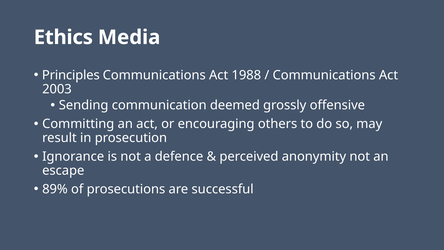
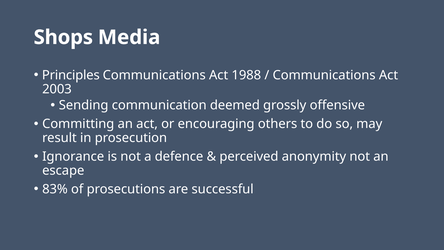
Ethics: Ethics -> Shops (63, 37)
89%: 89% -> 83% (55, 189)
